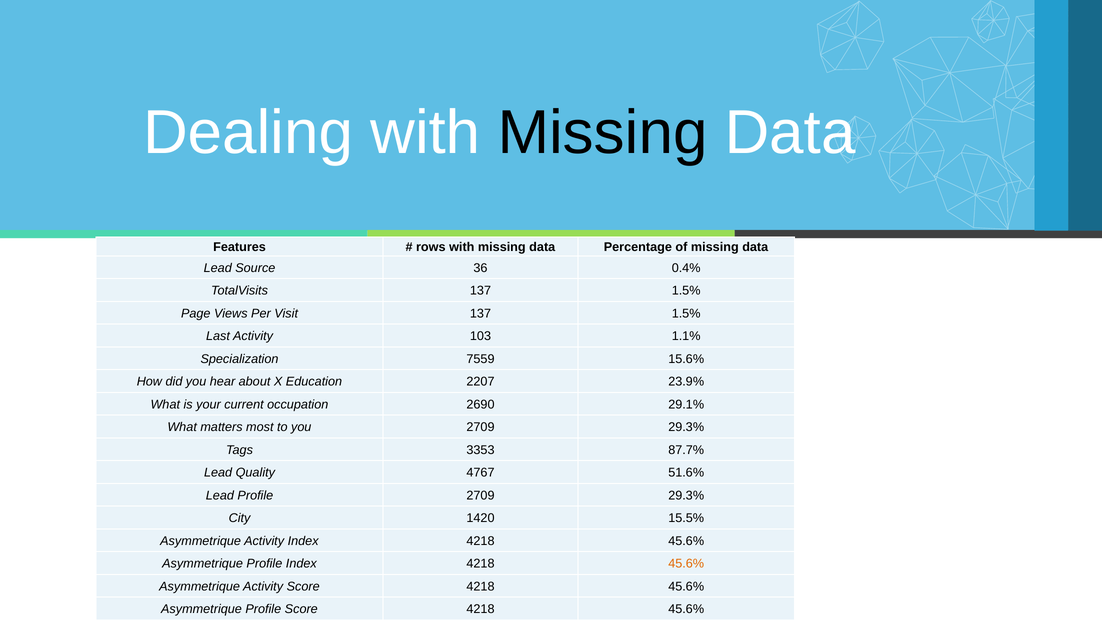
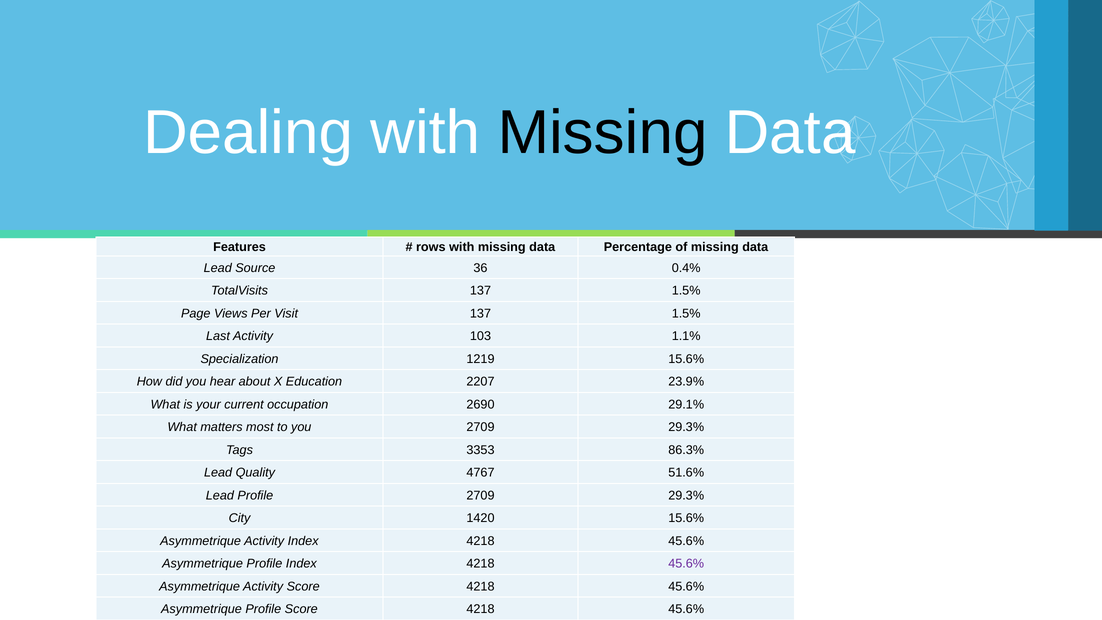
7559: 7559 -> 1219 (480, 359)
87.7%: 87.7% -> 86.3% (686, 450)
1420 15.5%: 15.5% -> 15.6% (686, 518)
45.6% colour: orange -> purple (686, 564)
